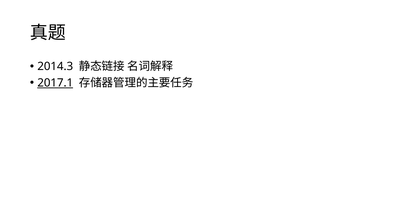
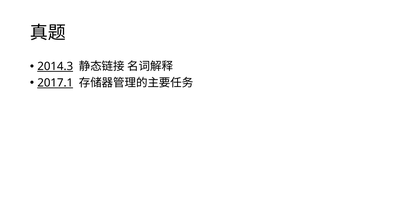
2014.3 underline: none -> present (55, 66)
